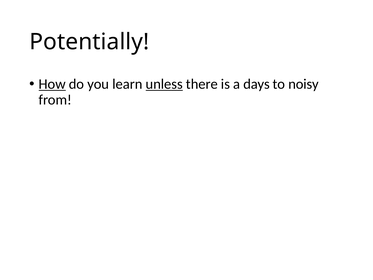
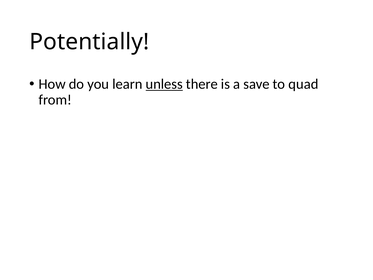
How underline: present -> none (52, 84)
days: days -> save (257, 84)
noisy: noisy -> quad (303, 84)
